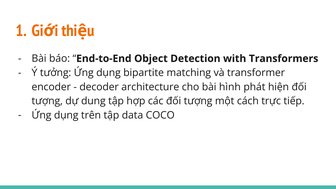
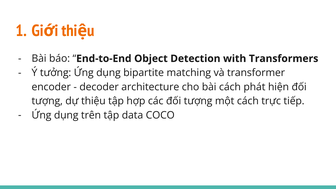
bài hình: hình -> cách (230, 87)
dung: dung -> thiệu (93, 101)
